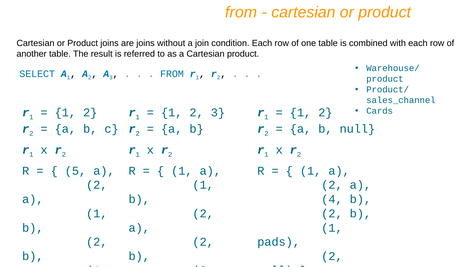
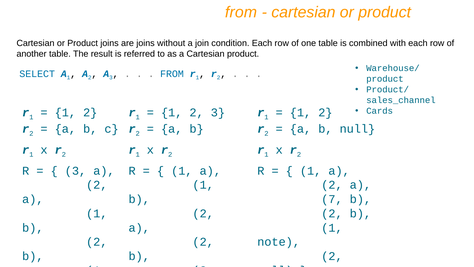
5: 5 -> 3 (75, 171)
4: 4 -> 7 (332, 199)
pads: pads -> note (279, 242)
